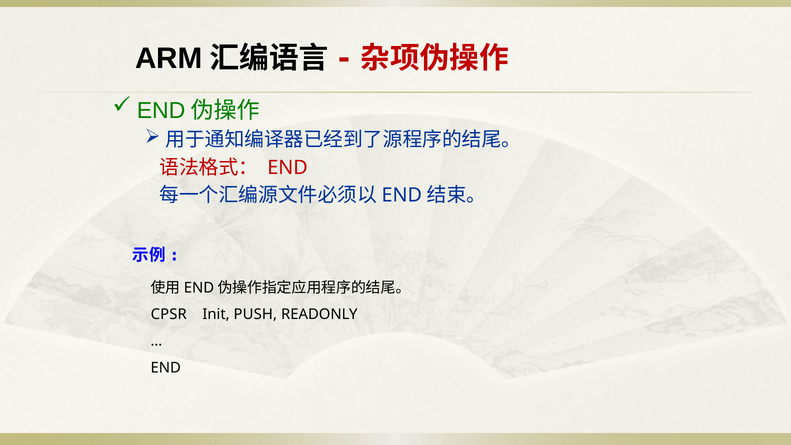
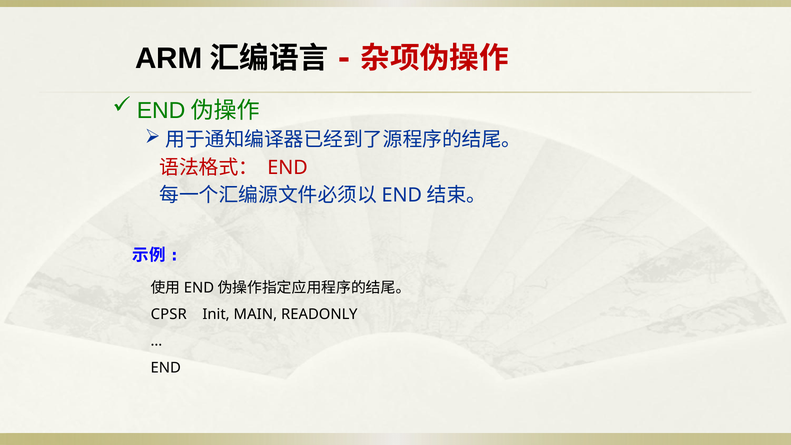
PUSH: PUSH -> MAIN (255, 314)
